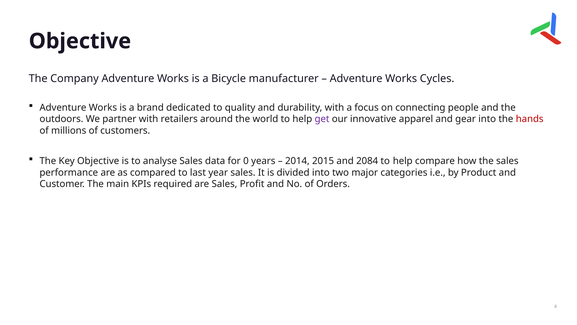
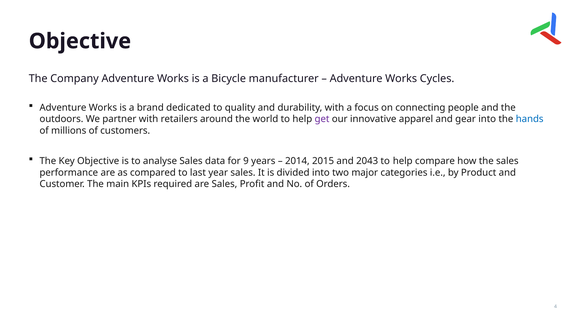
hands colour: red -> blue (530, 119)
0: 0 -> 9 (246, 161)
2084: 2084 -> 2043 (367, 161)
